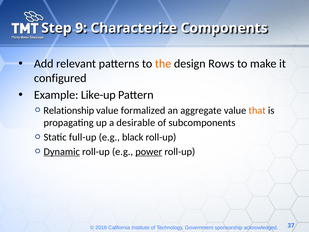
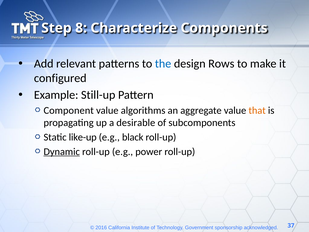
9: 9 -> 8 (81, 28)
the colour: orange -> blue (163, 64)
Like-up: Like-up -> Still-up (98, 95)
Relationship: Relationship -> Component (69, 110)
formalized: formalized -> algorithms (143, 110)
full-up: full-up -> like-up (83, 137)
power underline: present -> none (149, 151)
